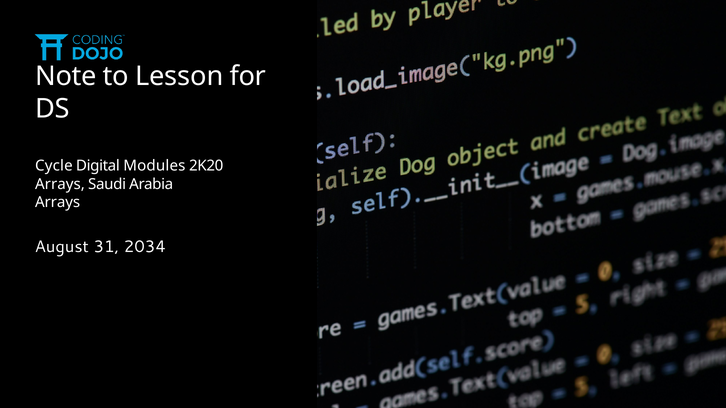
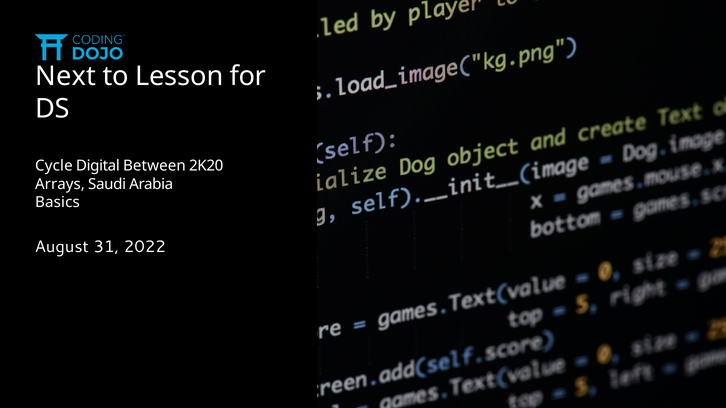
Note: Note -> Next (66, 76)
Modules: Modules -> Between (154, 166)
Arrays: Arrays -> Basics (57, 202)
2034: 2034 -> 2022 (145, 247)
